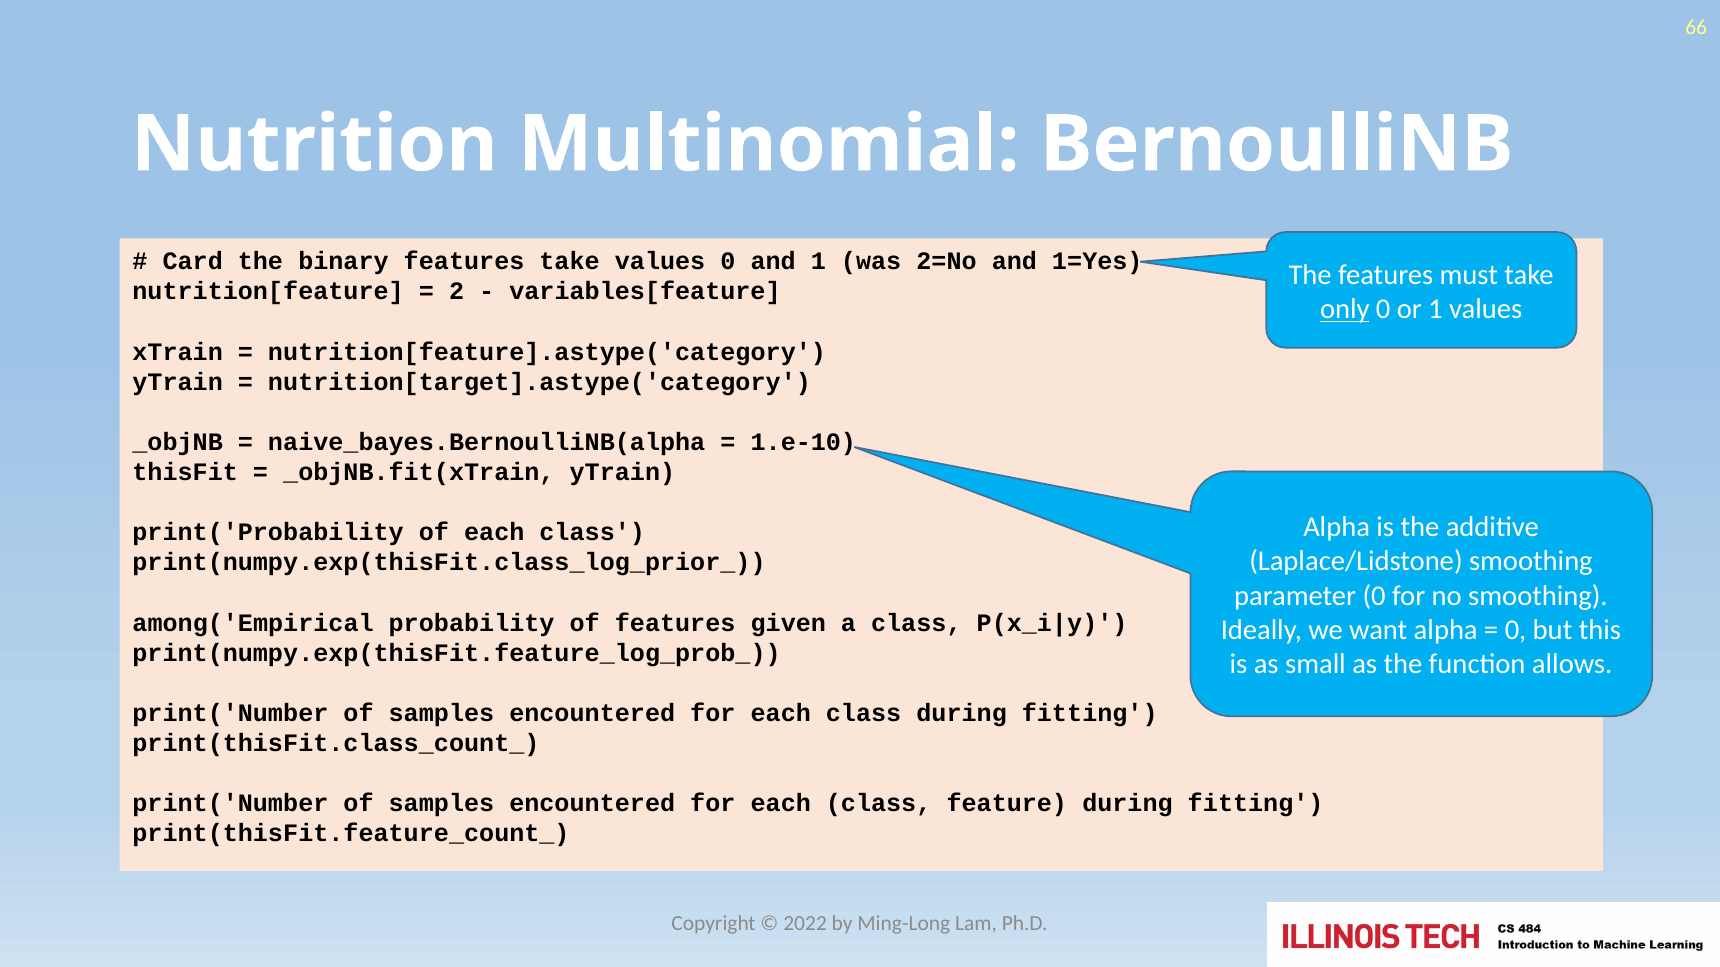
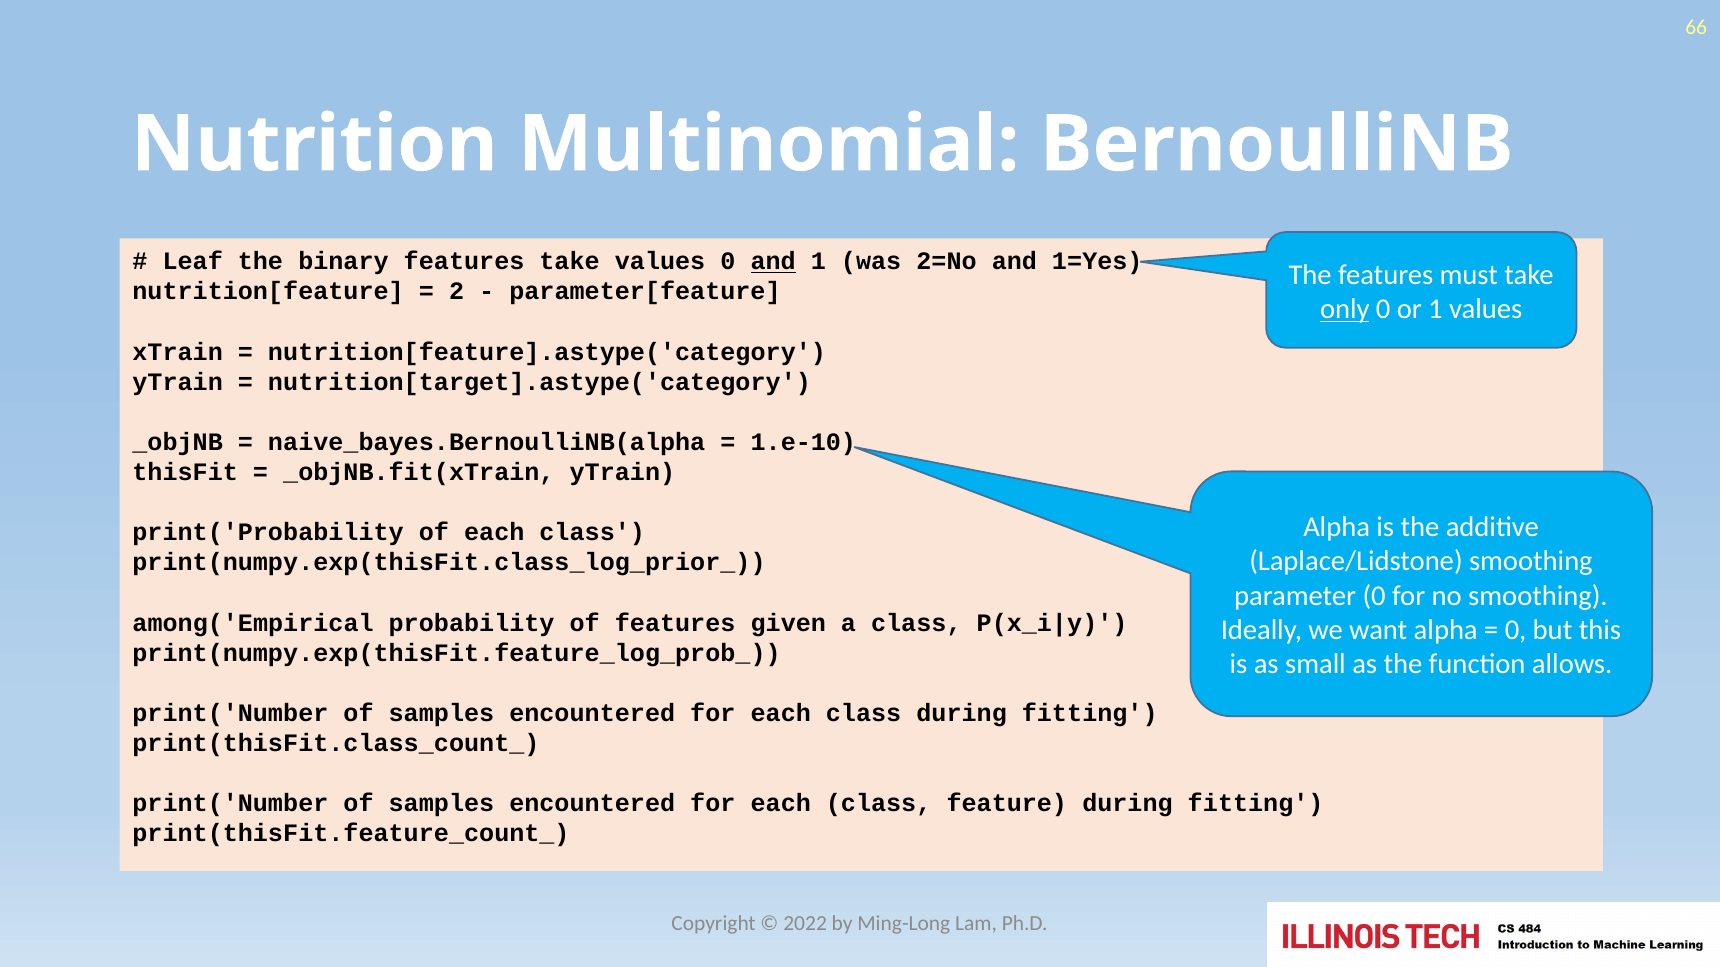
Card: Card -> Leaf (193, 262)
and underline: none -> present (773, 262)
variables[feature: variables[feature -> parameter[feature (645, 292)
